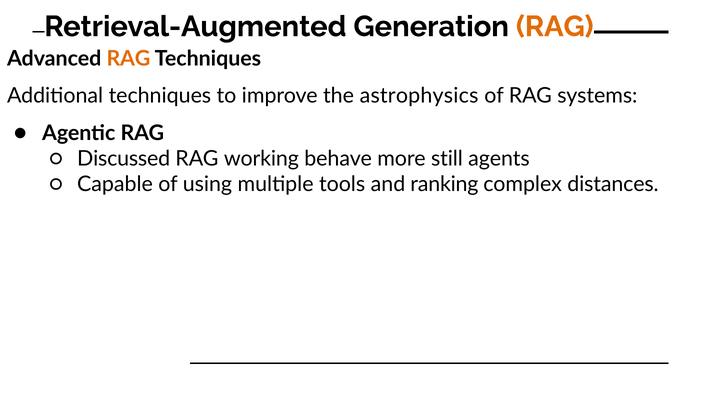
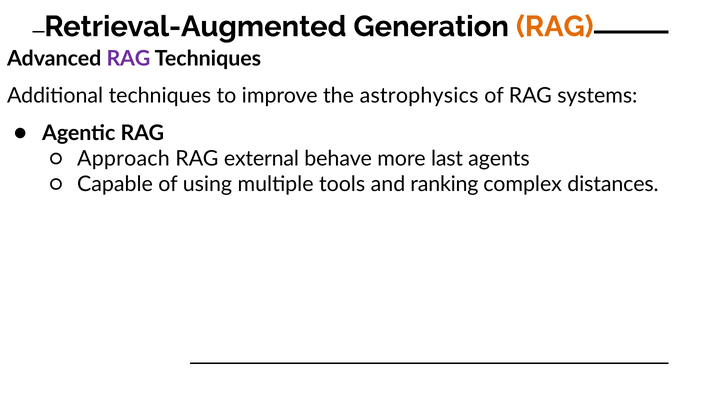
RAG colour: orange -> purple (128, 59)
Discussed: Discussed -> Approach (123, 159)
working: working -> external (261, 159)
still: still -> last (447, 159)
